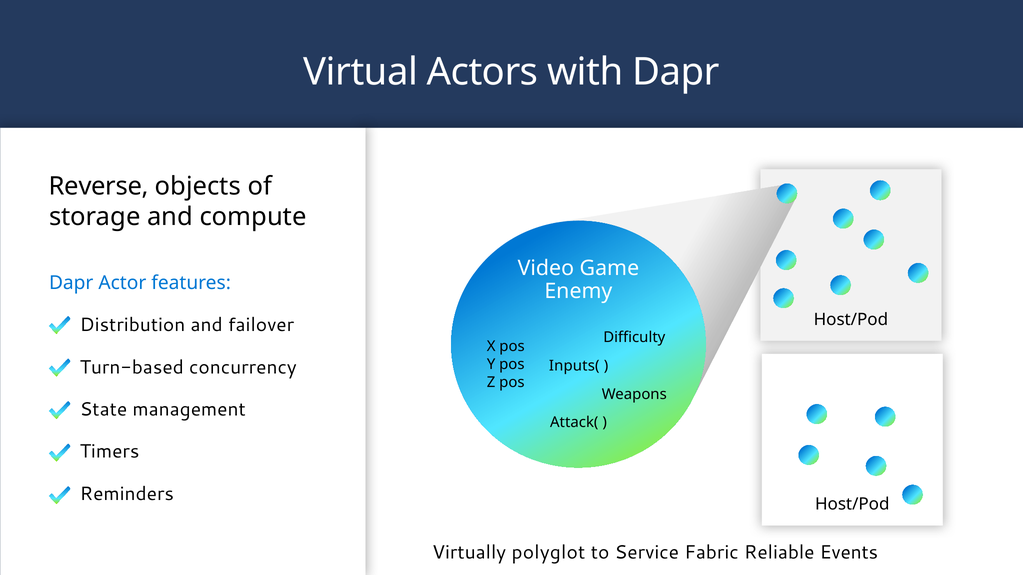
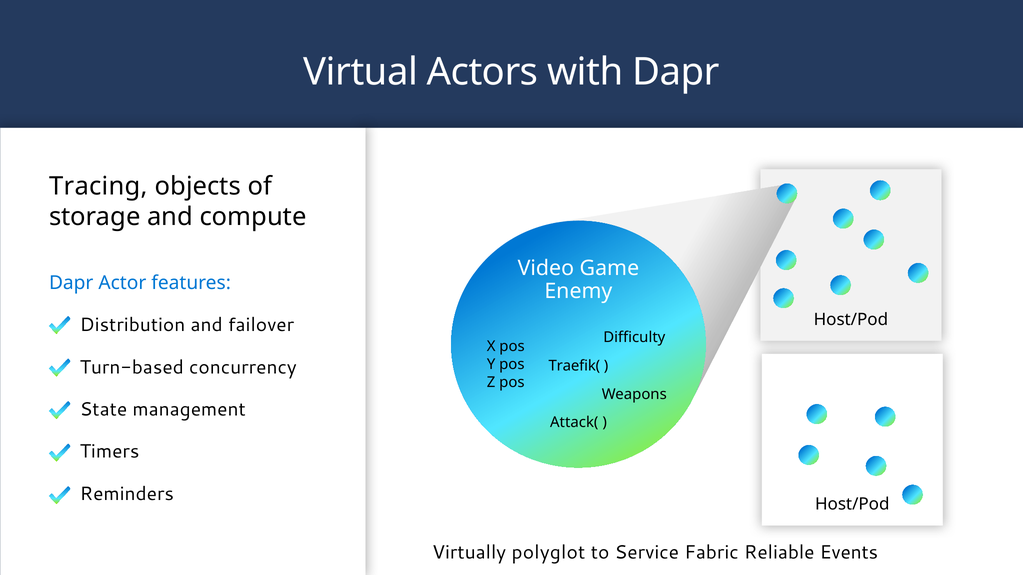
Reverse: Reverse -> Tracing (99, 186)
Inputs(: Inputs( -> Traefik( (574, 366)
